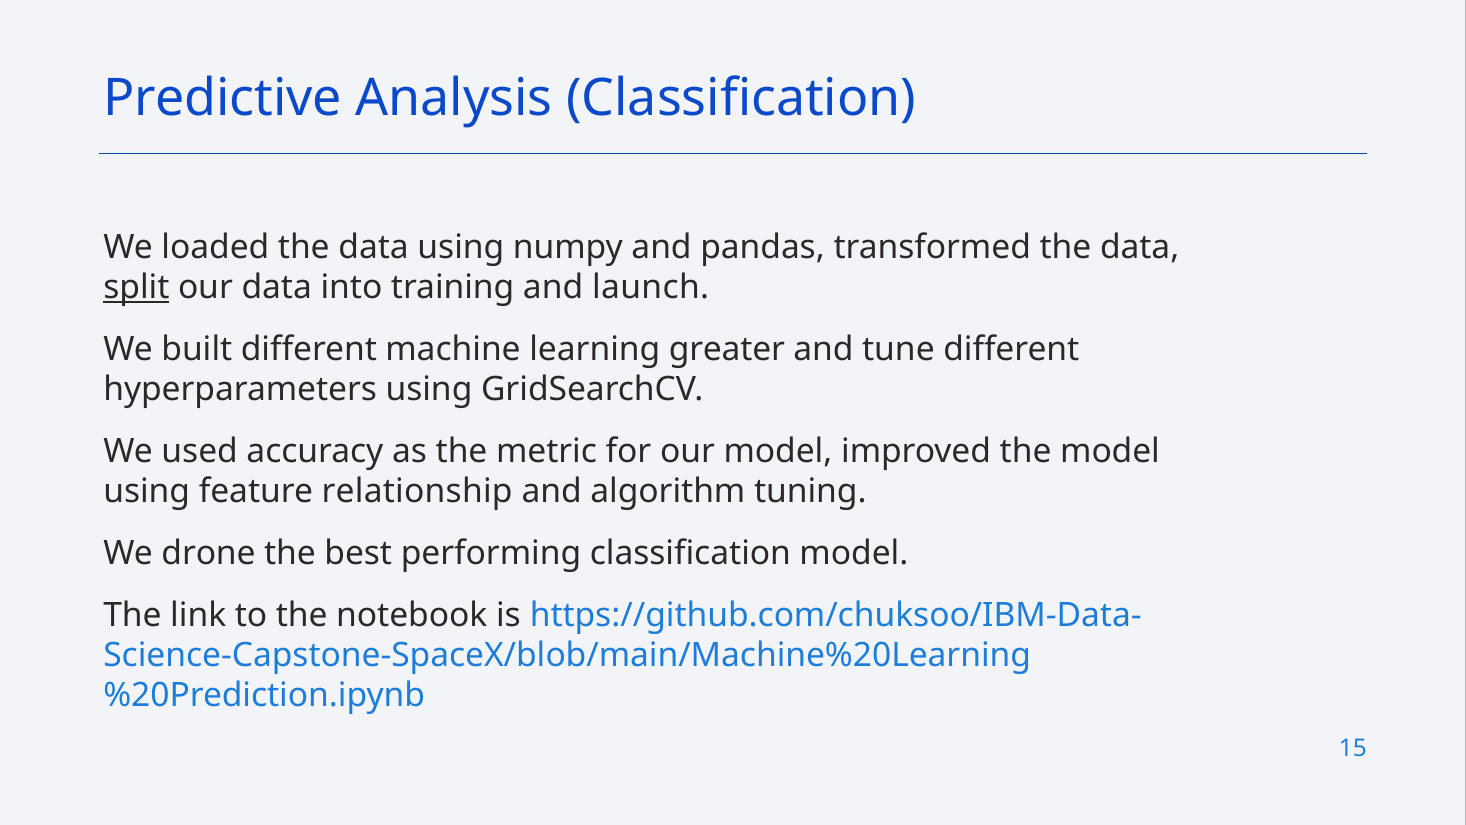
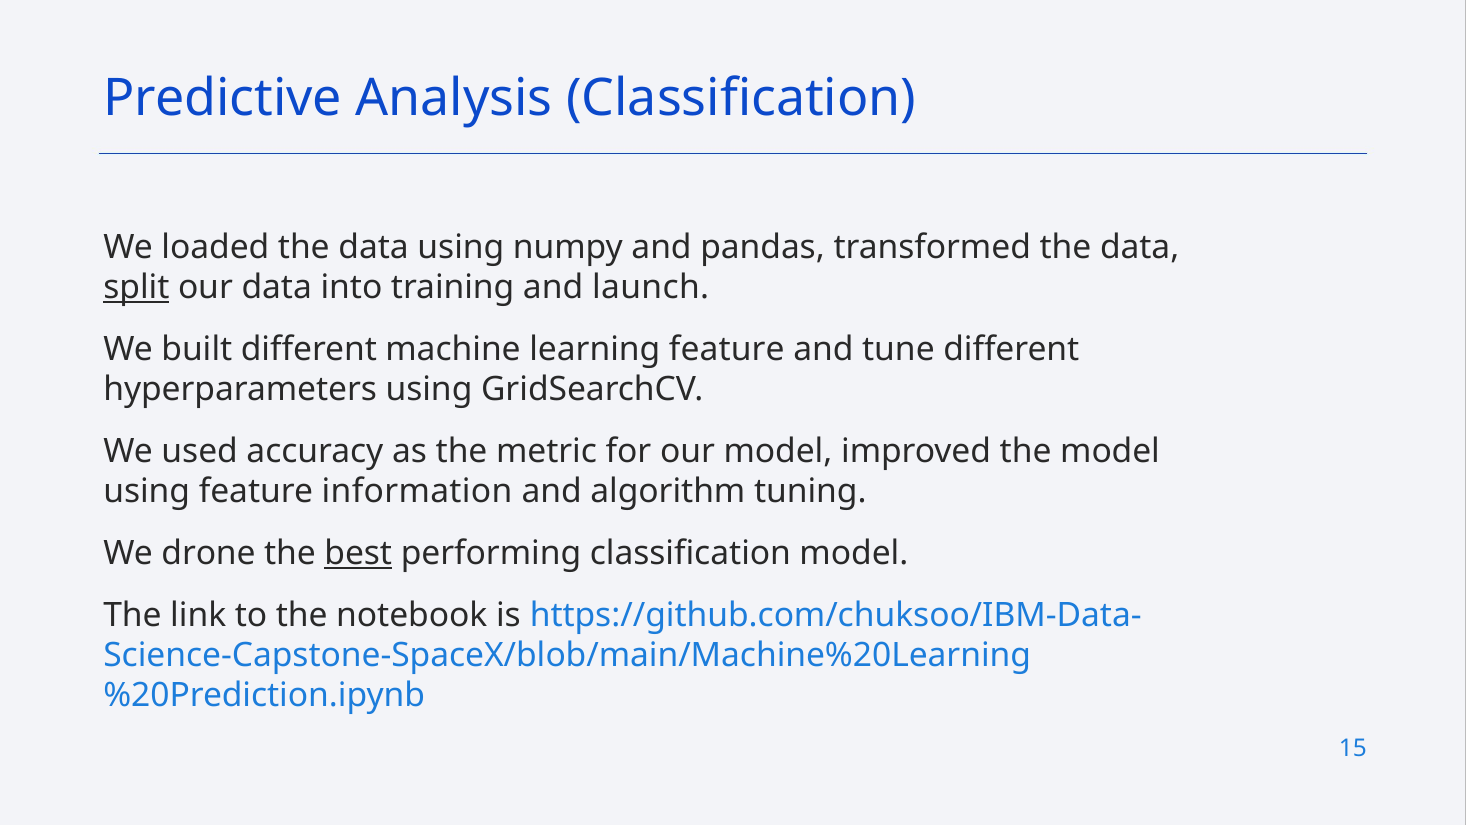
learning greater: greater -> feature (727, 349)
relationship: relationship -> information (417, 491)
best underline: none -> present (358, 553)
